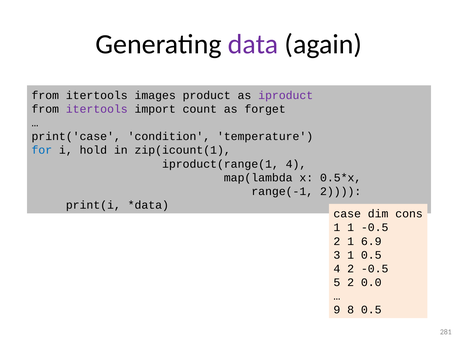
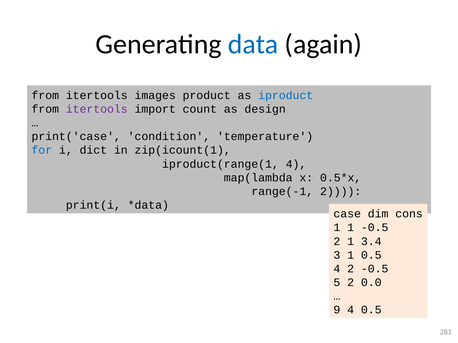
data colour: purple -> blue (253, 44)
iproduct colour: purple -> blue (286, 95)
forget: forget -> design (265, 109)
hold: hold -> dict (93, 150)
6.9: 6.9 -> 3.4 (371, 242)
9 8: 8 -> 4 (351, 310)
